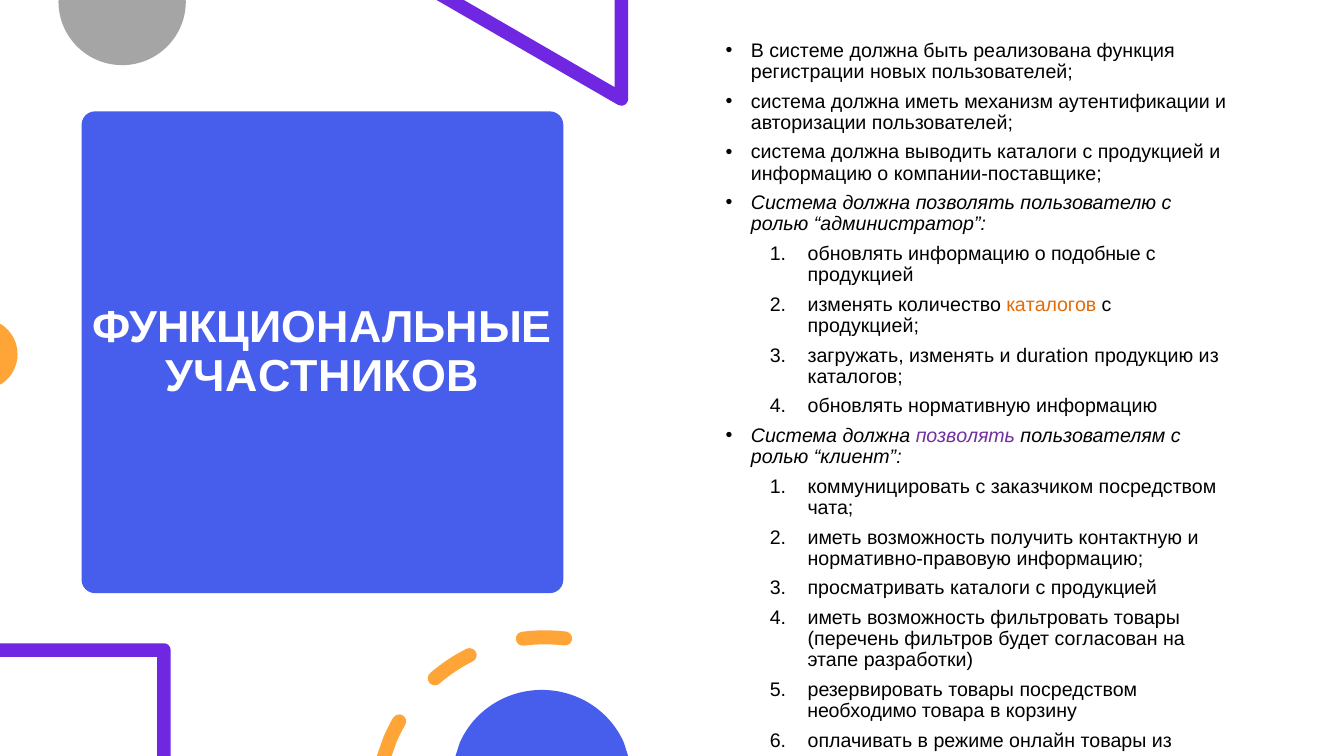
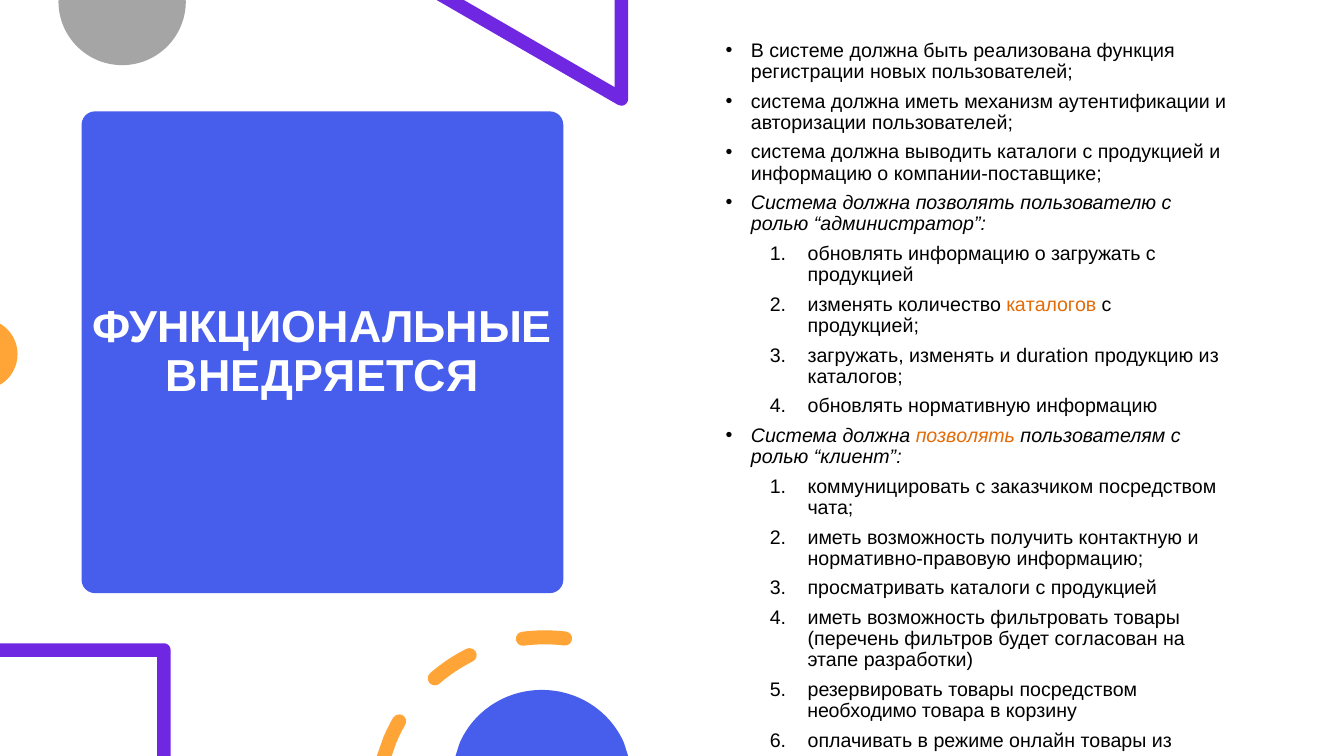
о подобные: подобные -> загружать (1096, 254)
УЧАСТНИКОВ: УЧАСТНИКОВ -> ВНЕДРЯЕТСЯ (322, 376)
позволять colour: purple -> orange (965, 436)
